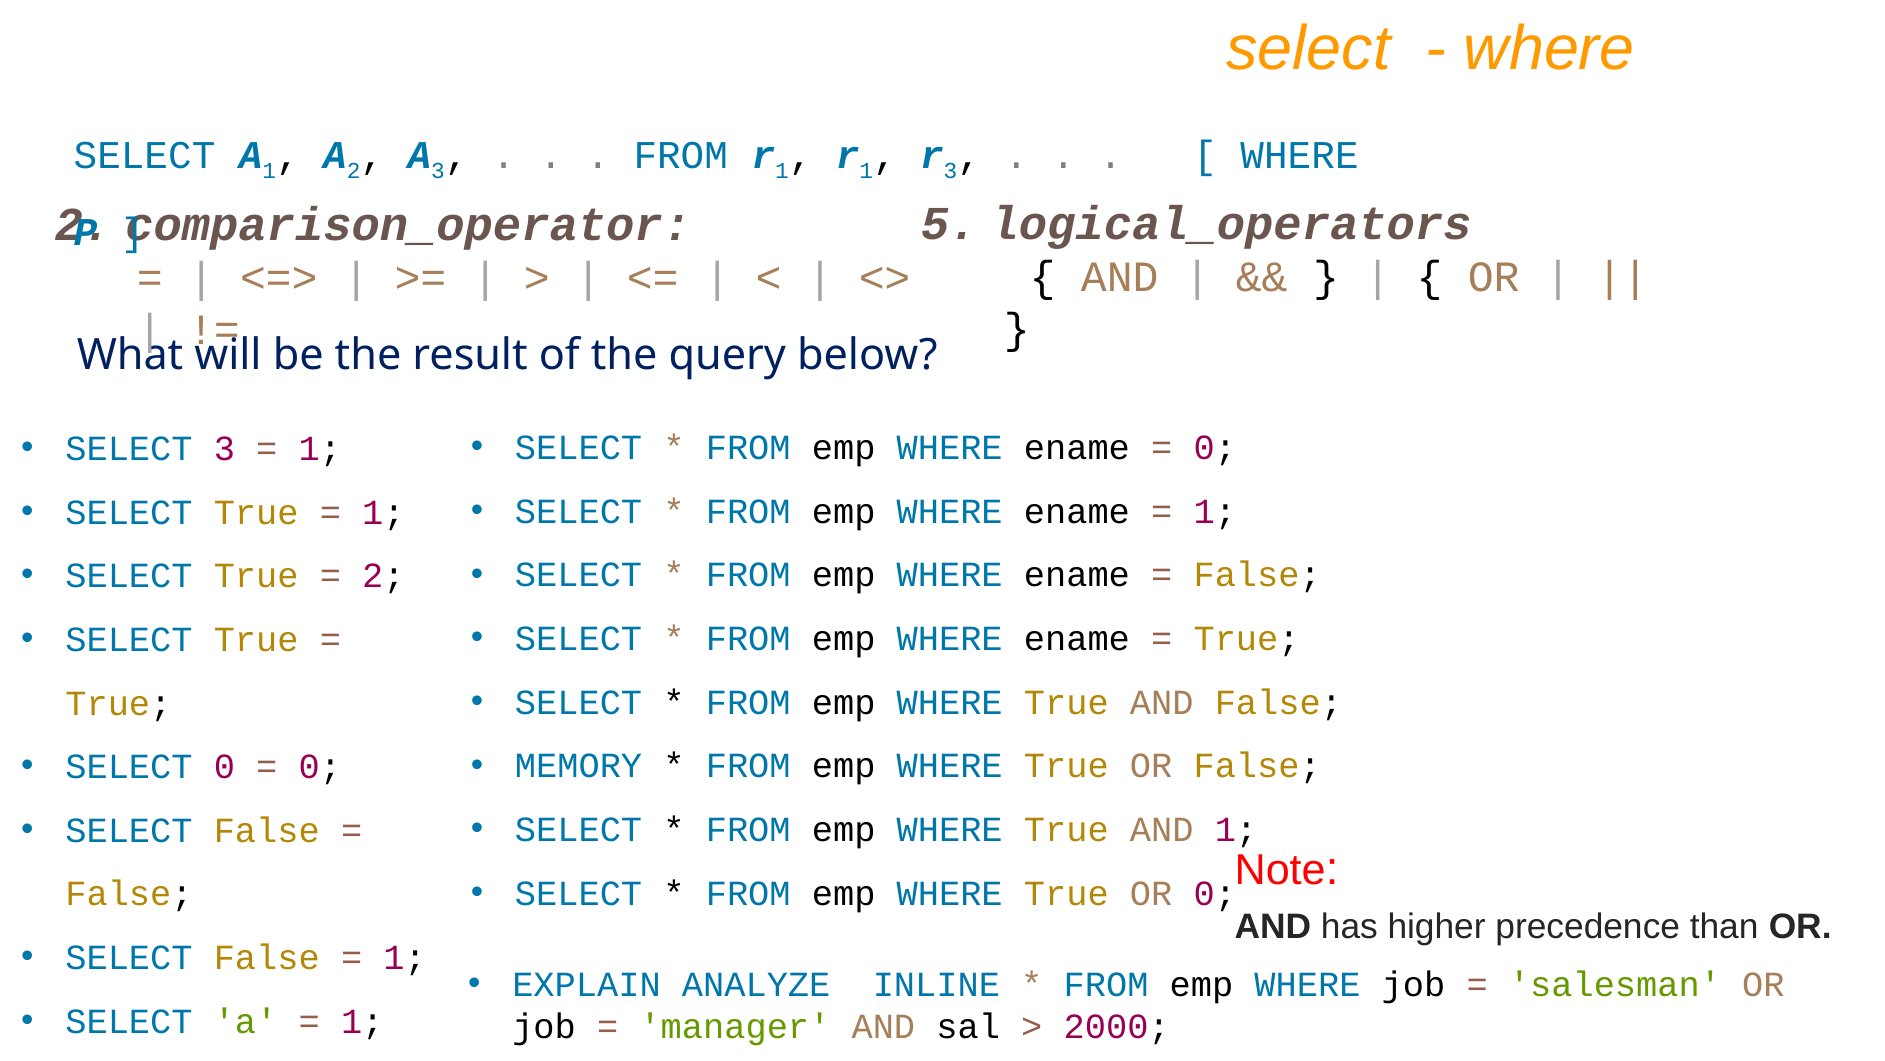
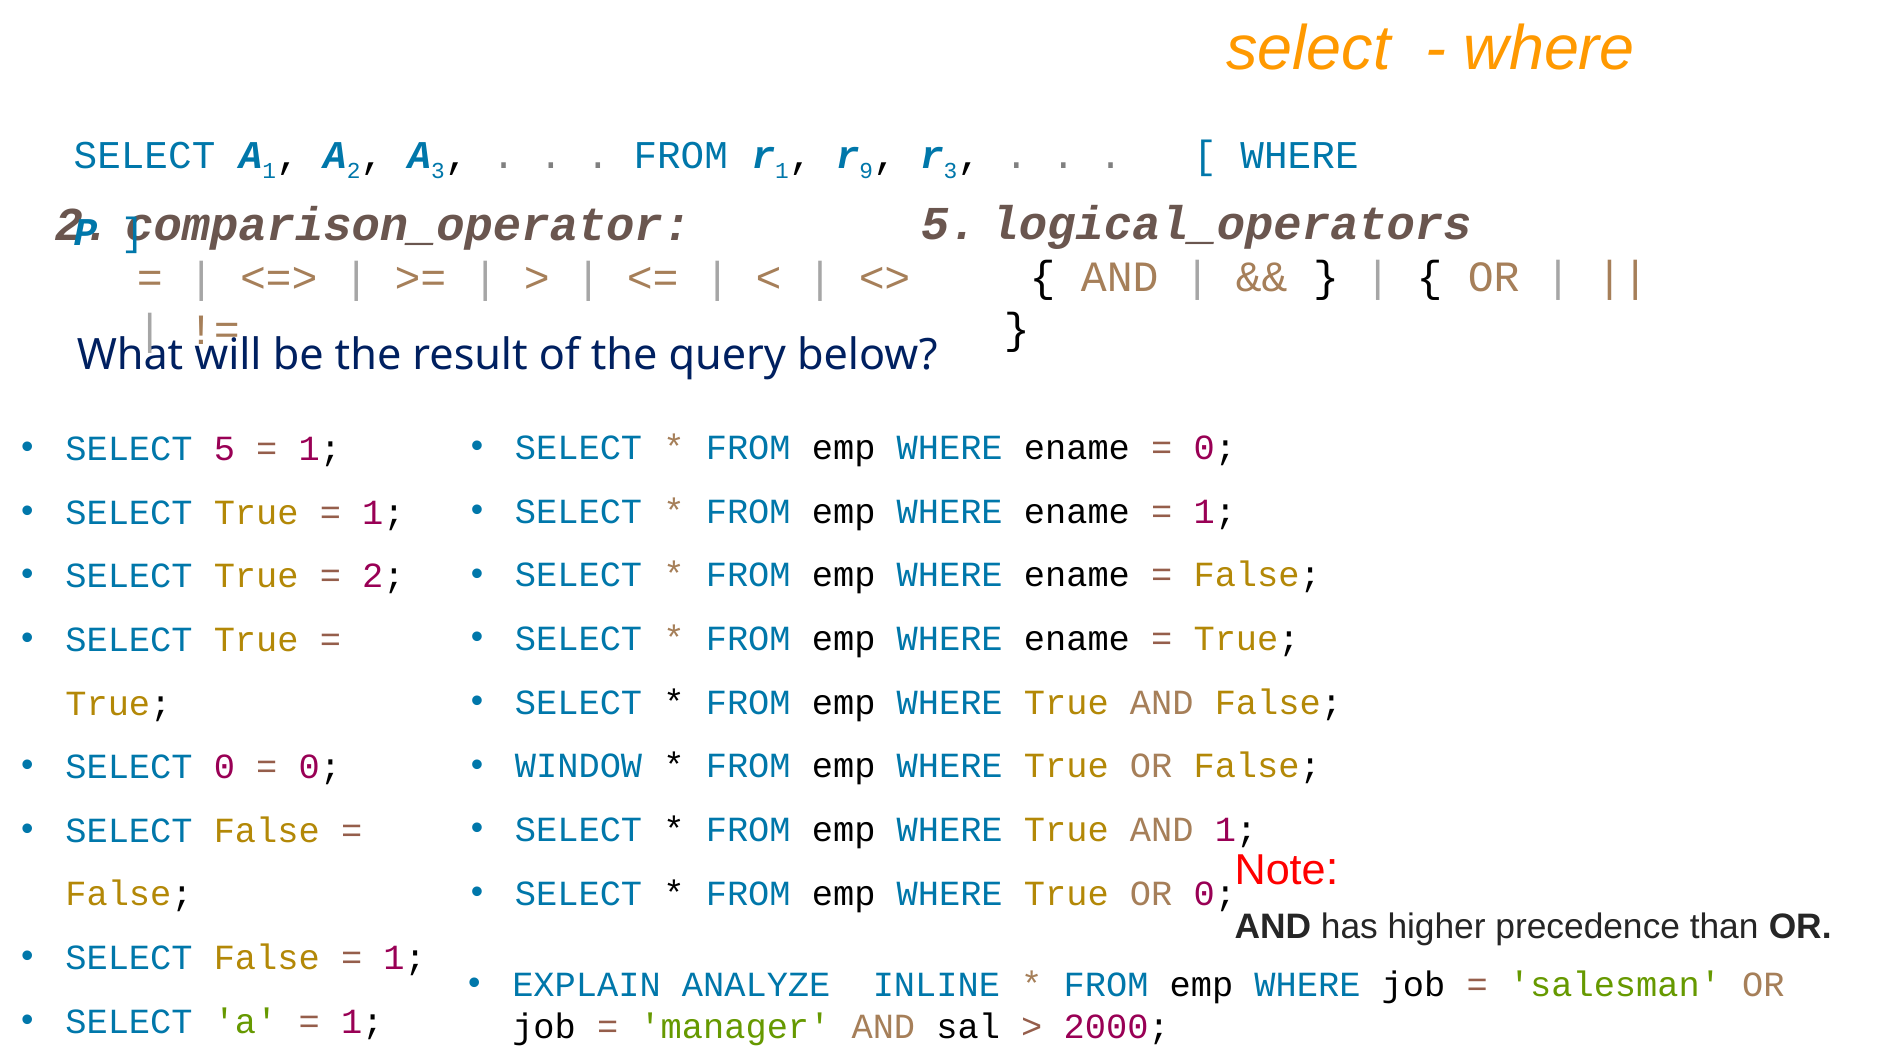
1: 1 -> 9 (866, 171)
SELECT 3: 3 -> 5 (224, 448)
MEMORY: MEMORY -> WINDOW (579, 766)
